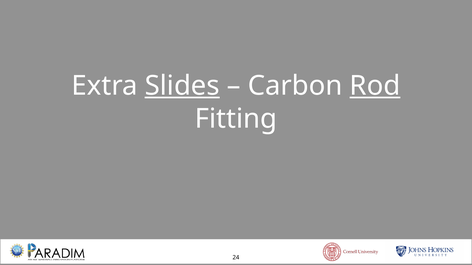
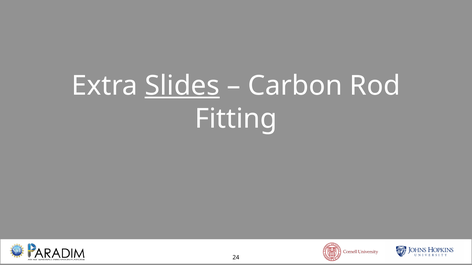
Rod underline: present -> none (375, 86)
